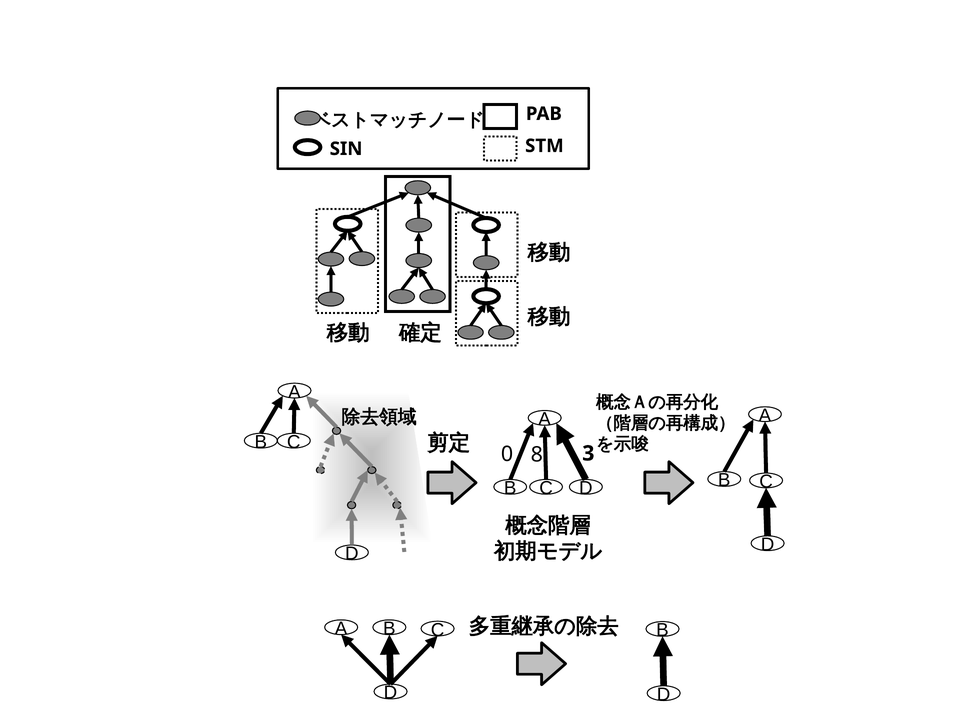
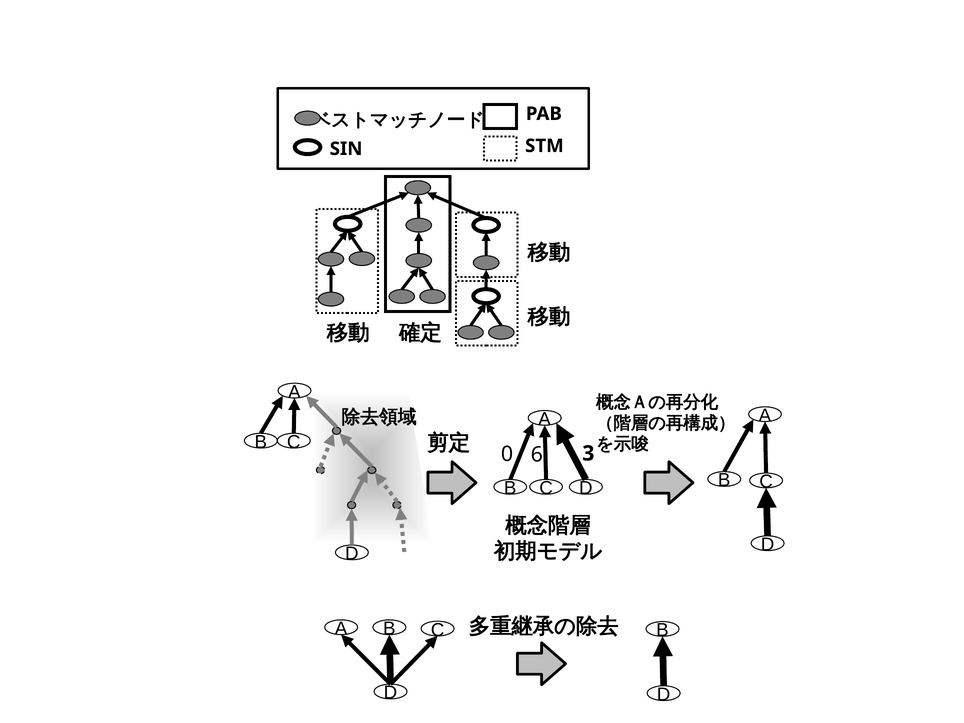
8: 8 -> 6 (537, 455)
